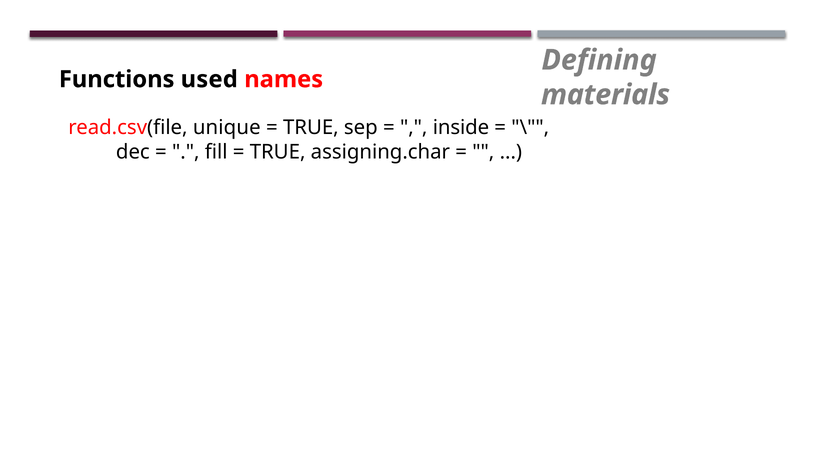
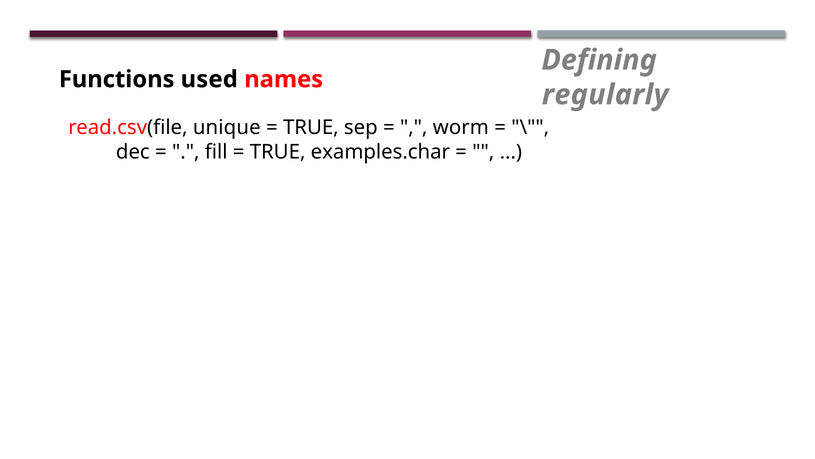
materials: materials -> regularly (605, 95)
inside: inside -> worm (461, 128)
assigning.char: assigning.char -> examples.char (380, 152)
